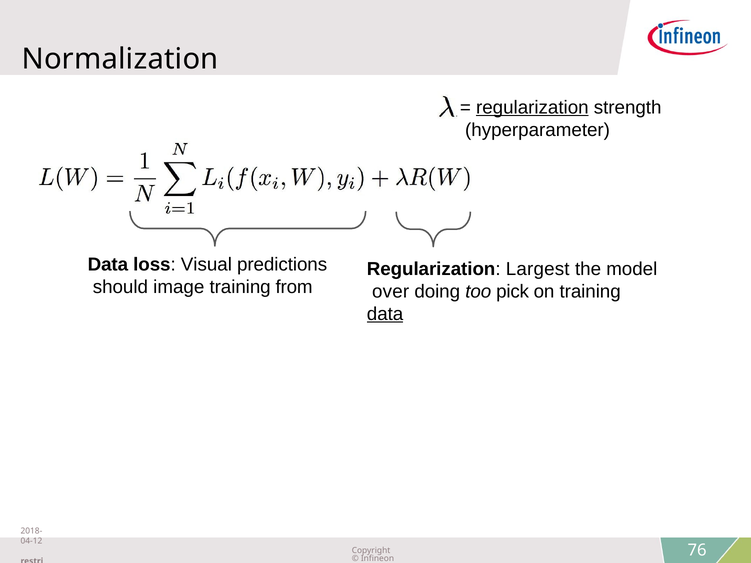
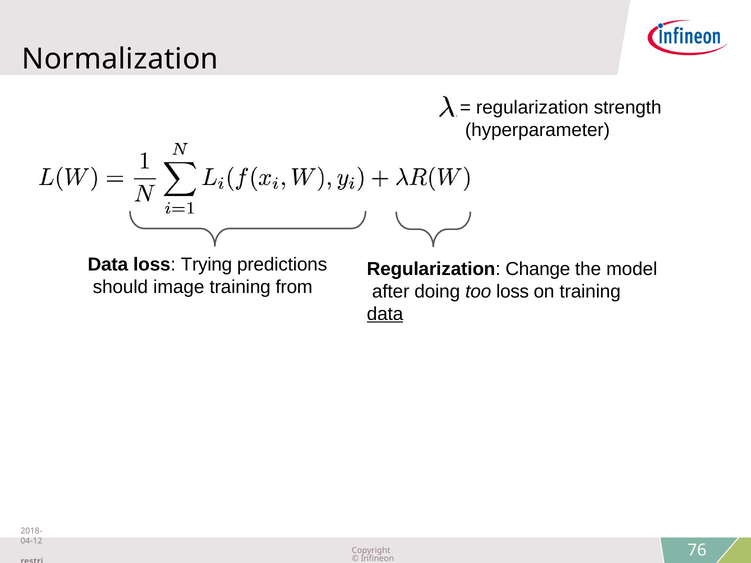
regularization underline: present -> none (532, 108)
Visual: Visual -> Trying (206, 265)
Largest: Largest -> Change (538, 269)
over: over -> after (391, 292)
too pick: pick -> loss (513, 292)
